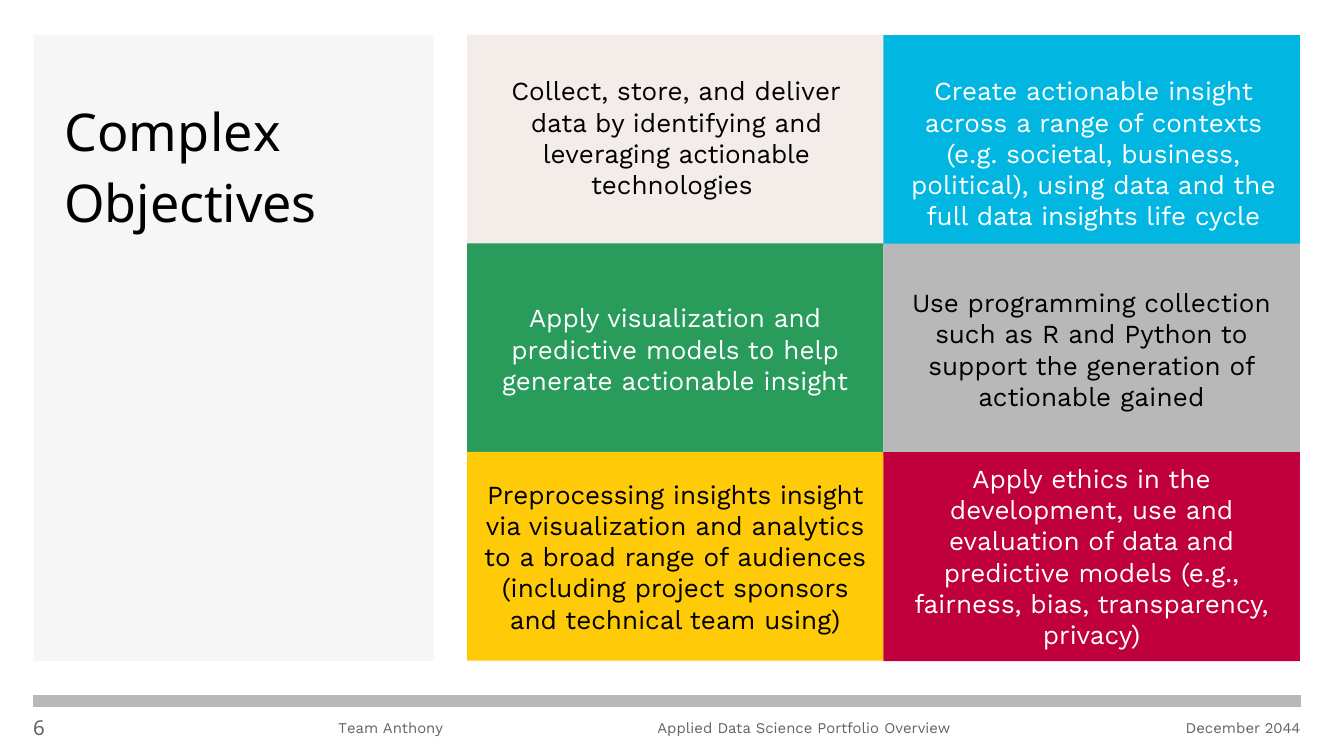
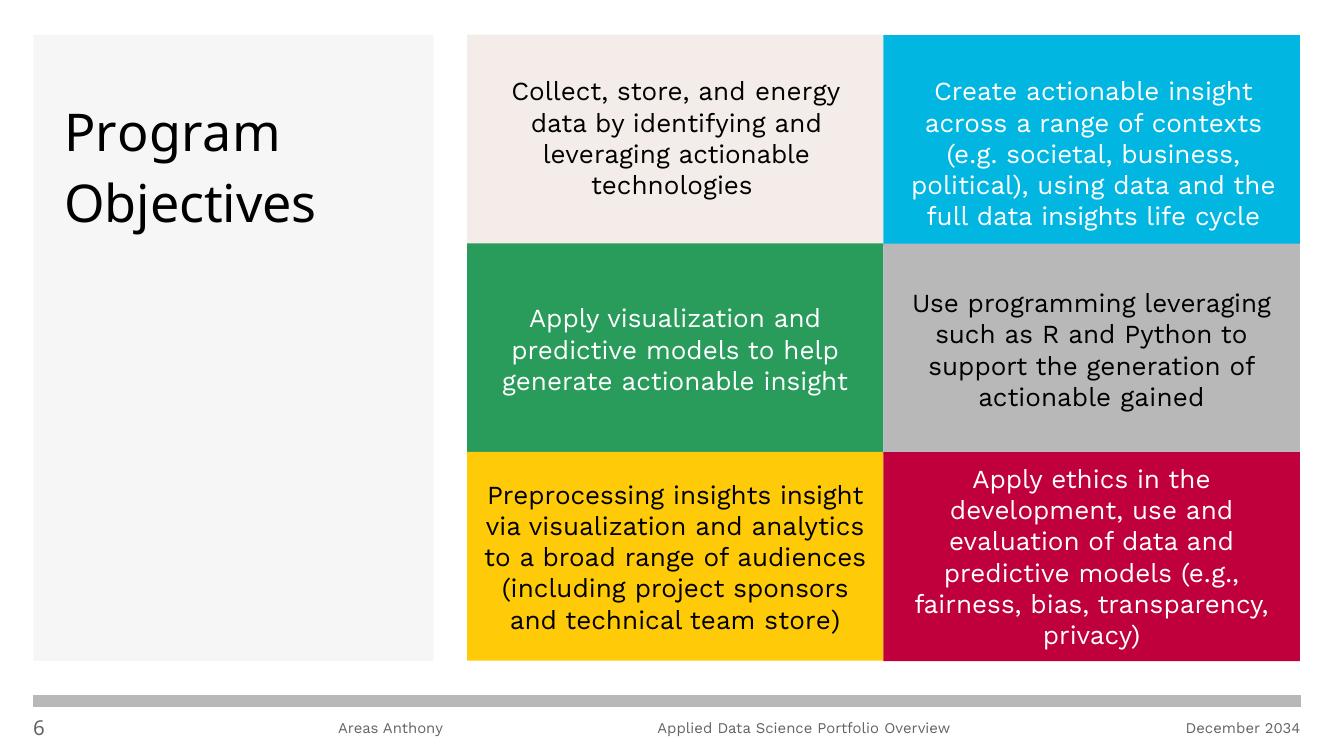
deliver: deliver -> energy (798, 92)
Complex: Complex -> Program (172, 134)
programming collection: collection -> leveraging (1208, 304)
team using: using -> store (802, 620)
Team: Team -> Areas (358, 729)
2044: 2044 -> 2034 (1283, 729)
